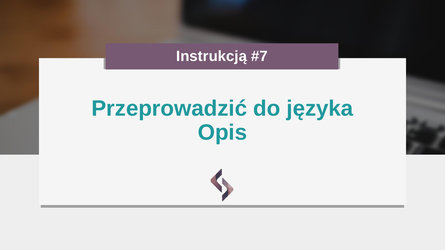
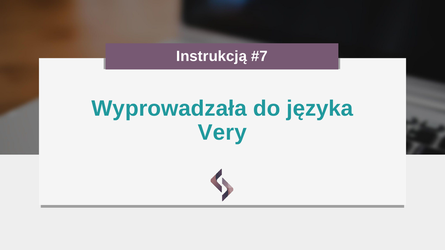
Przeprowadzić: Przeprowadzić -> Wyprowadzała (169, 109)
Opis: Opis -> Very (222, 133)
